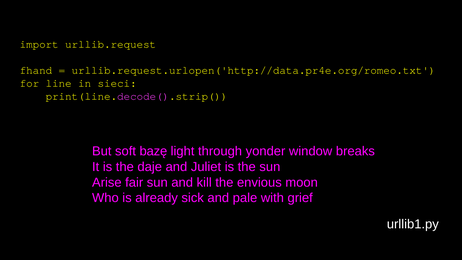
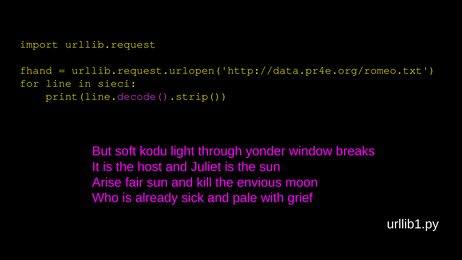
bazę: bazę -> kodu (153, 151)
daje: daje -> host (150, 167)
